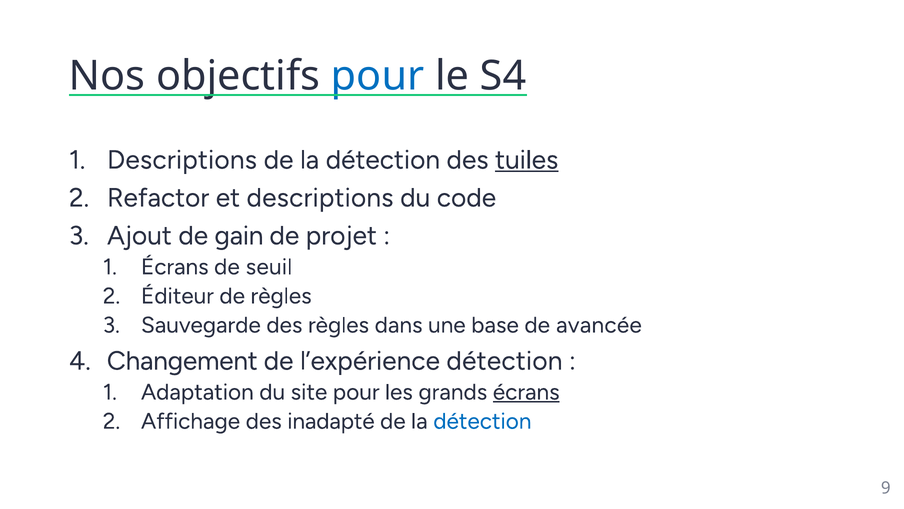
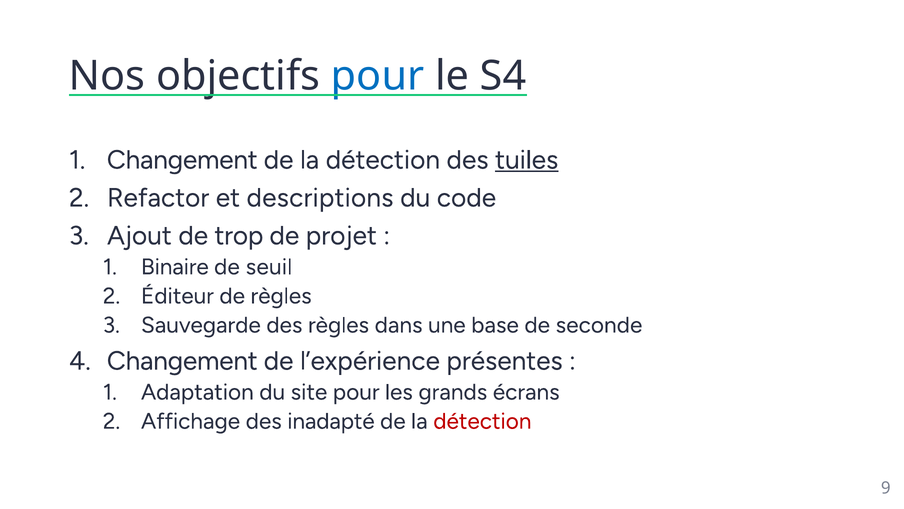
Descriptions: Descriptions -> Changement (182, 160)
gain: gain -> trop (239, 235)
Écrans: Écrans -> Binaire (175, 267)
avancée: avancée -> seconde (599, 325)
l’expérience détection: détection -> présentes (505, 361)
écrans underline: present -> none (526, 392)
détection colour: blue -> red (482, 421)
